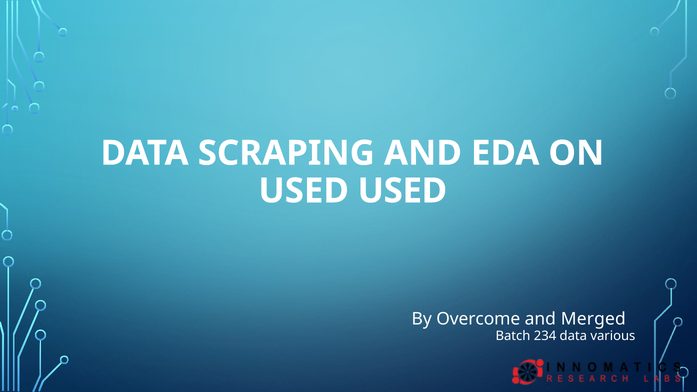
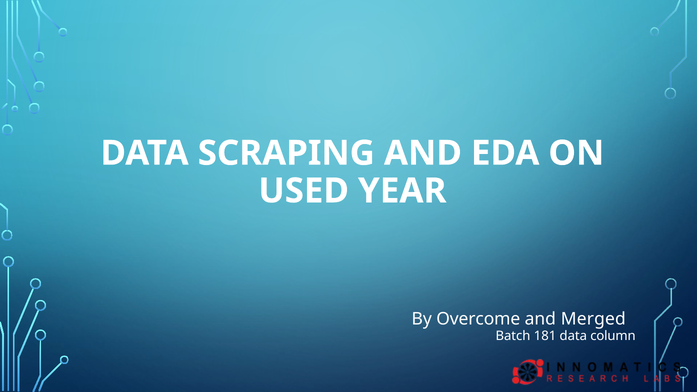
USED USED: USED -> YEAR (402, 191)
234: 234 -> 181 (545, 336)
various: various -> column (613, 336)
